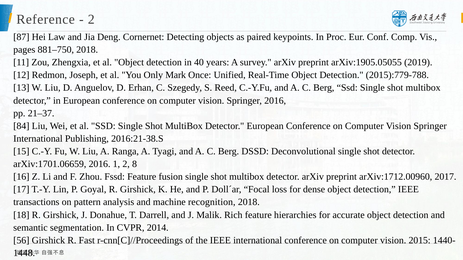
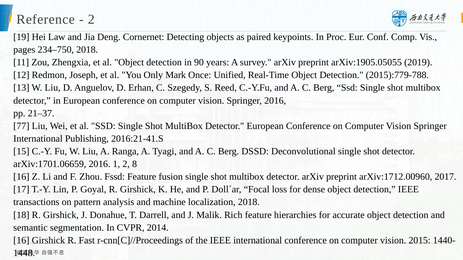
87: 87 -> 19 (21, 37)
881–750: 881–750 -> 234–750 (56, 50)
40: 40 -> 90 (199, 62)
84: 84 -> 77 (21, 126)
2016:21-38.S: 2016:21-38.S -> 2016:21-41.S (137, 139)
recognition: recognition -> localization (212, 202)
56: 56 -> 16 (21, 241)
